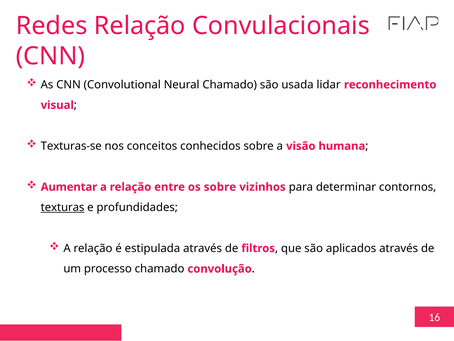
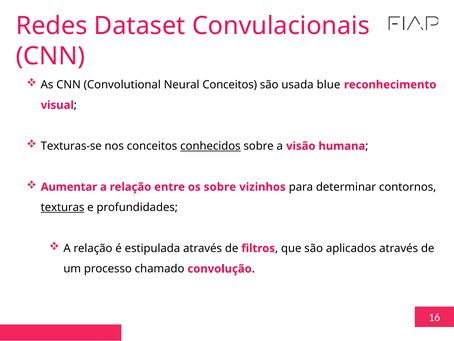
Redes Relação: Relação -> Dataset (140, 26)
Neural Chamado: Chamado -> Conceitos (230, 85)
lidar: lidar -> blue (329, 85)
conhecidos underline: none -> present (210, 146)
